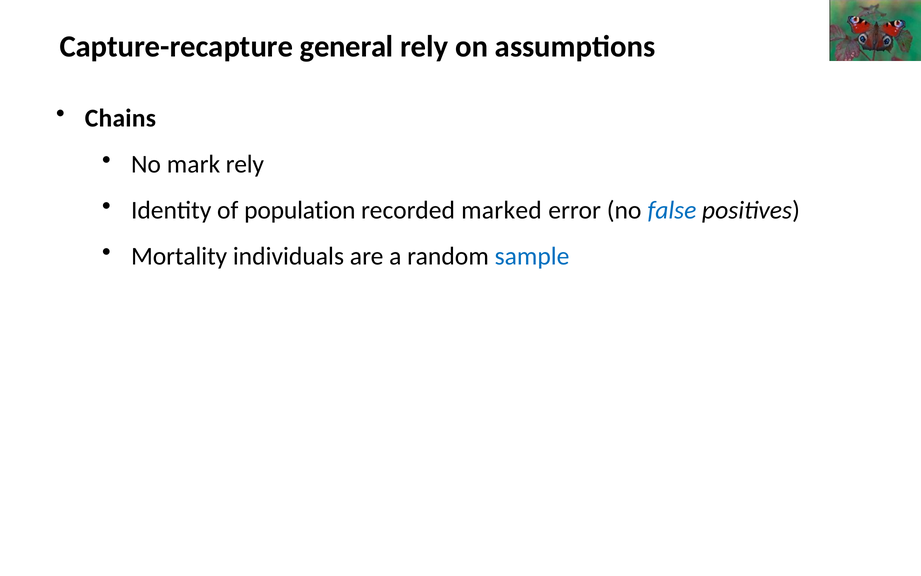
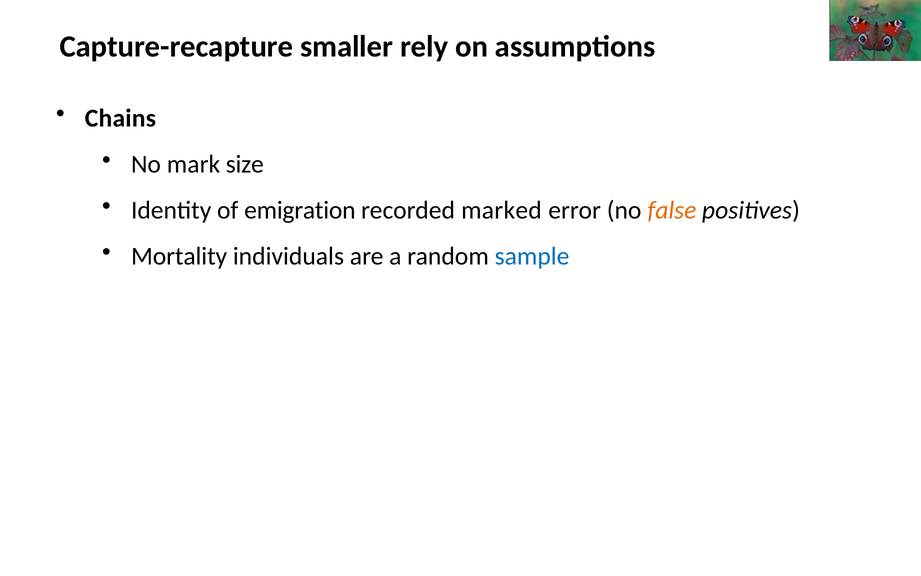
general: general -> smaller (347, 47)
mark rely: rely -> size (245, 164)
population: population -> emigration (300, 210)
false colour: blue -> orange (672, 210)
